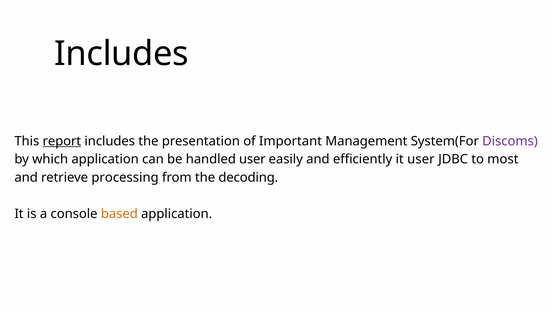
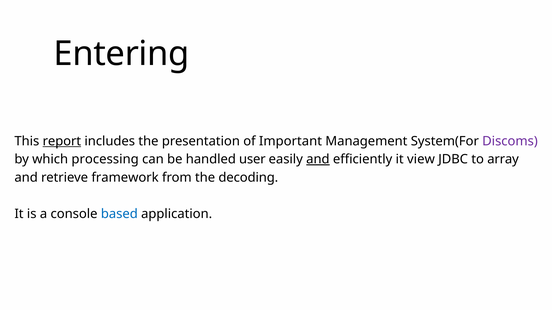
Includes: Includes -> Entering (121, 54)
which application: application -> processing (105, 160)
and underline: none -> present (318, 160)
it user: user -> view (421, 160)
most: most -> array (503, 160)
processing: processing -> framework (125, 178)
based colour: orange -> blue (119, 214)
